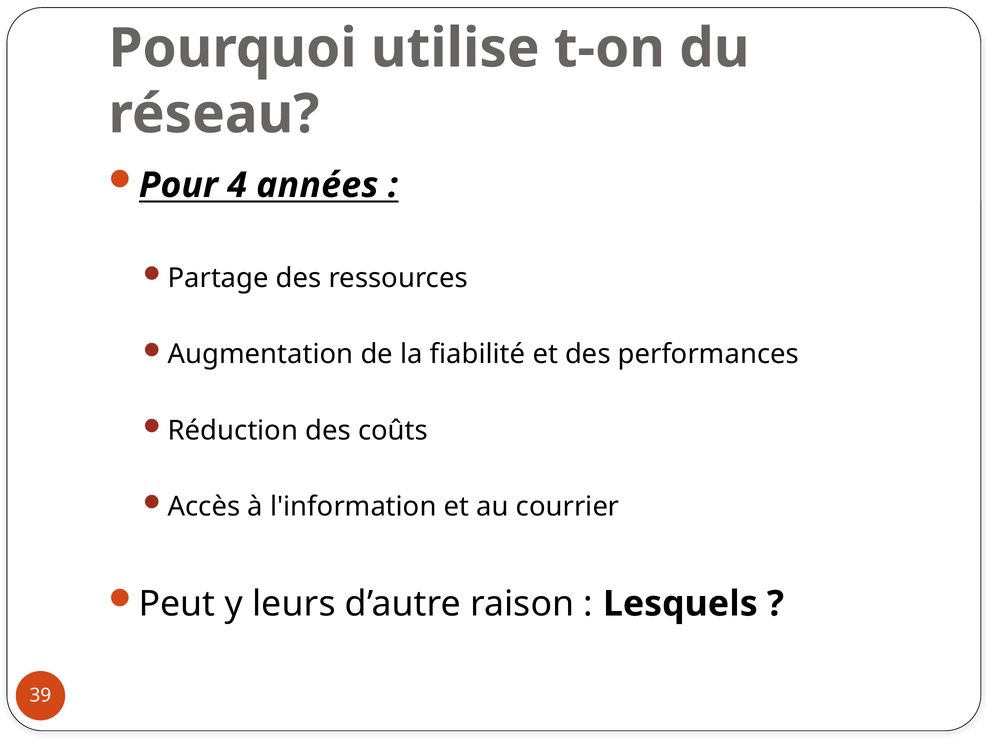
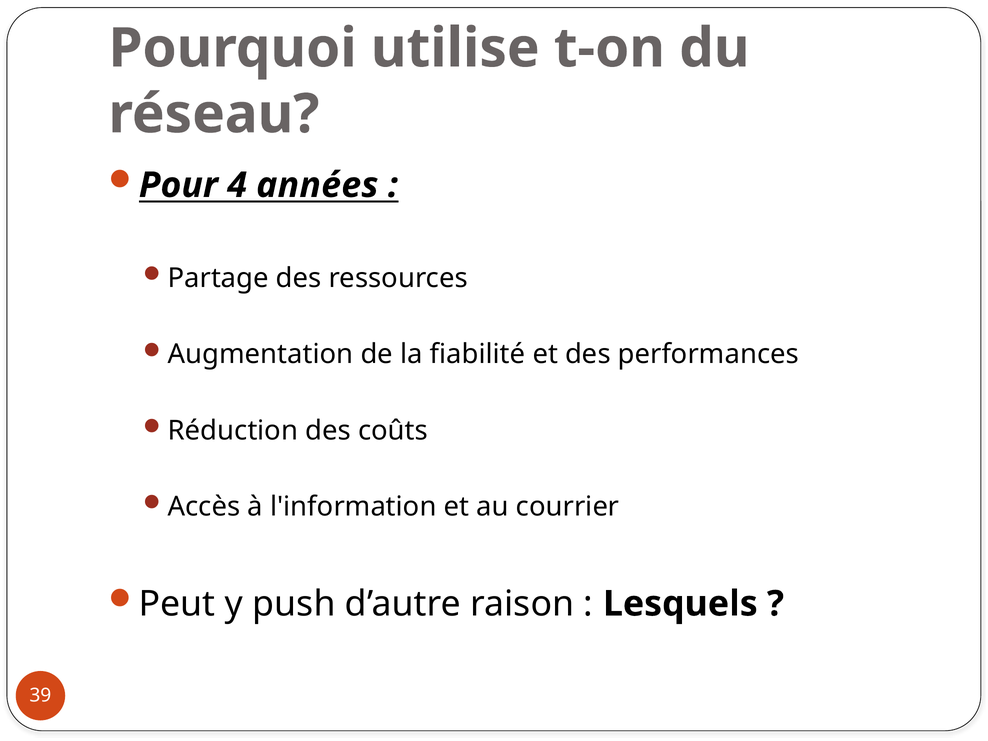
leurs: leurs -> push (294, 604)
